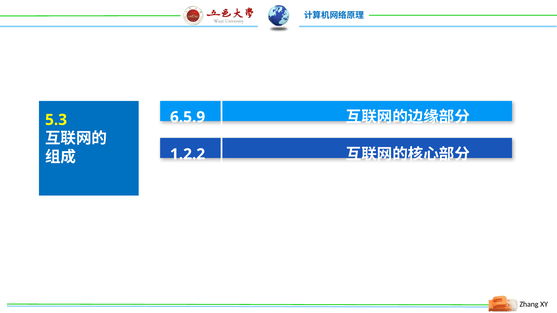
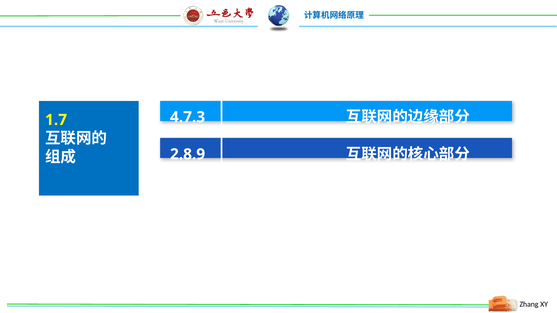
6.5.9: 6.5.9 -> 4.7.3 (188, 117)
5.3: 5.3 -> 1.7 (56, 120)
1.2.2: 1.2.2 -> 2.8.9 (188, 154)
